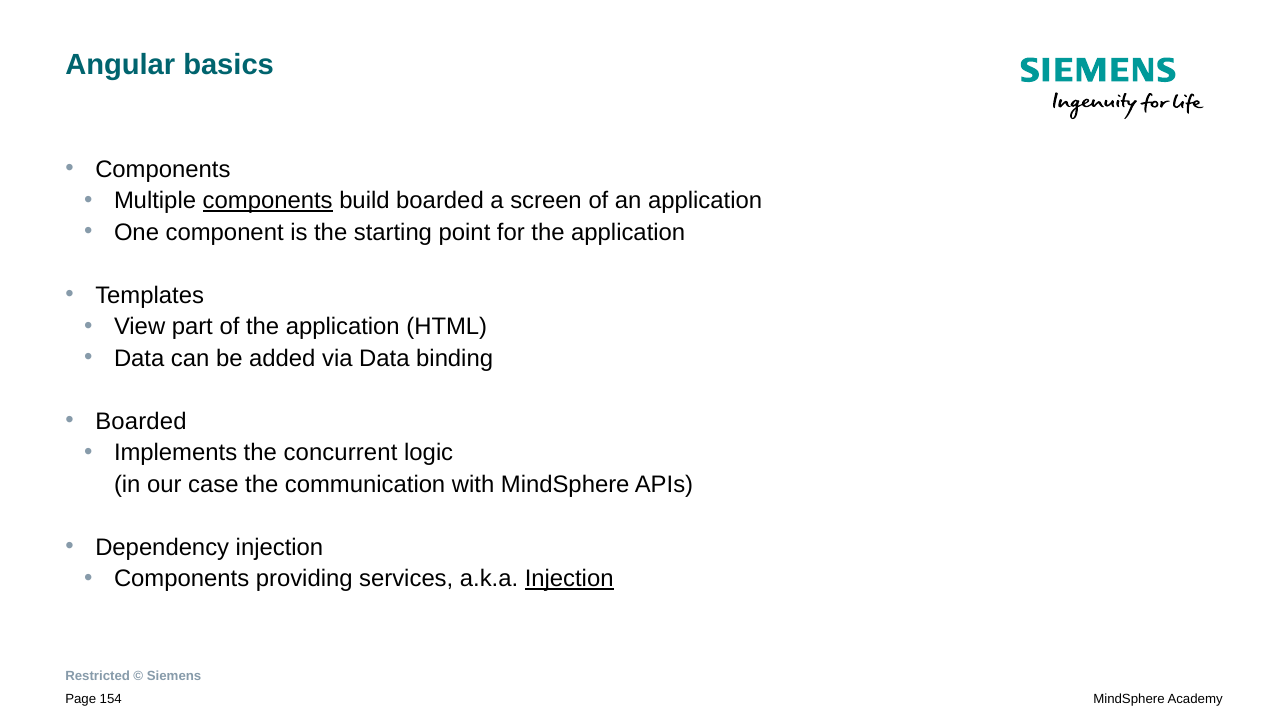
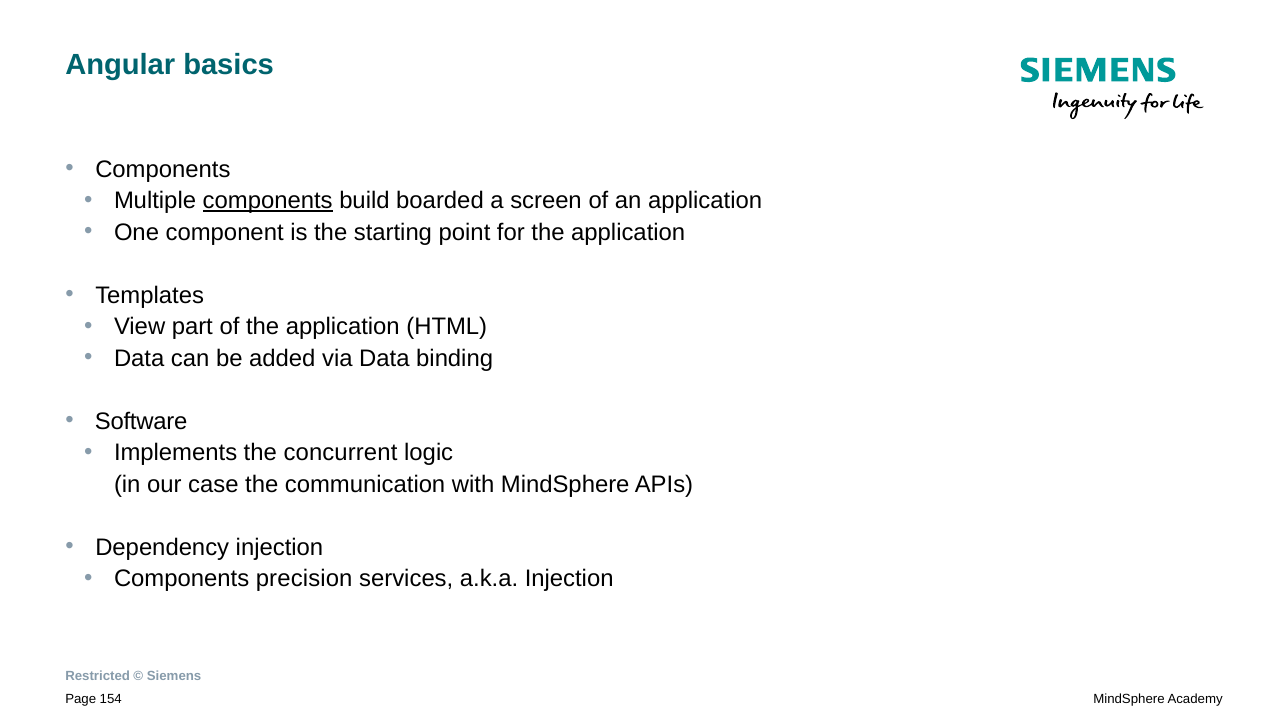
Boarded: Boarded -> Software (141, 421)
providing: providing -> precision (304, 579)
Injection underline: present -> none (569, 579)
